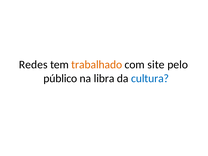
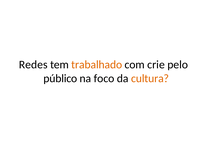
site: site -> crie (156, 65)
libra: libra -> foco (104, 79)
cultura colour: blue -> orange (150, 79)
